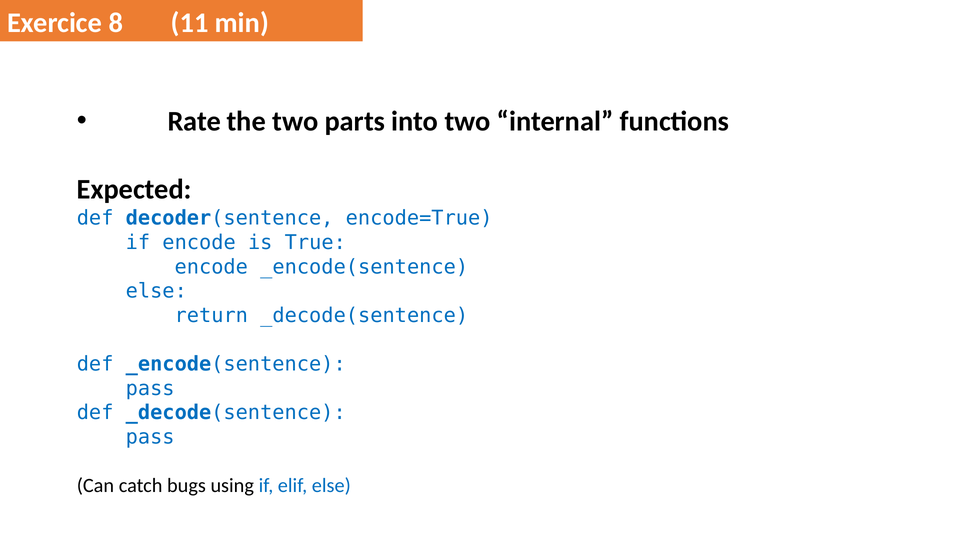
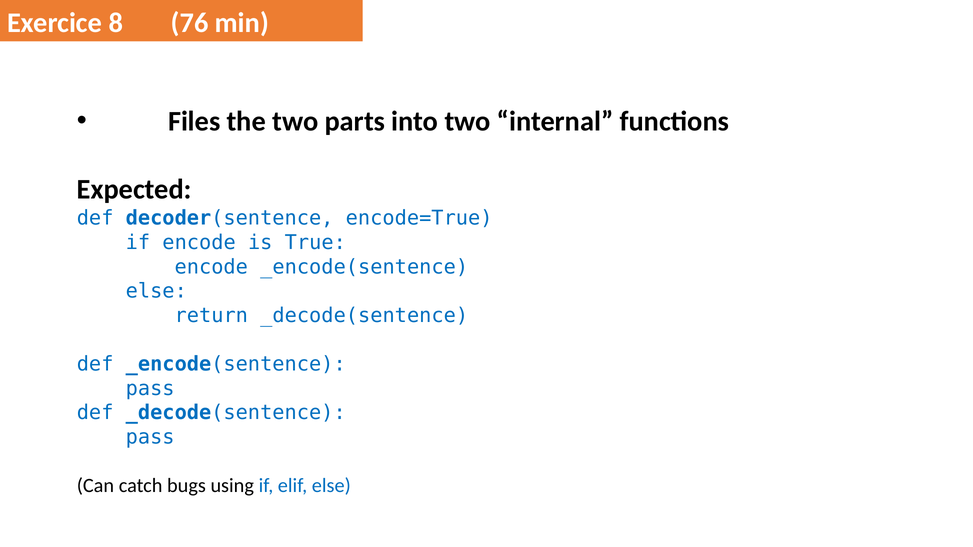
11: 11 -> 76 (190, 23)
Rate: Rate -> Files (194, 121)
